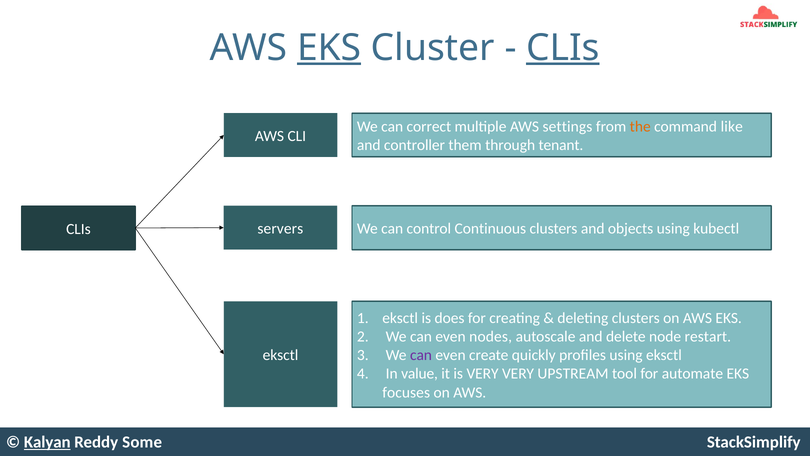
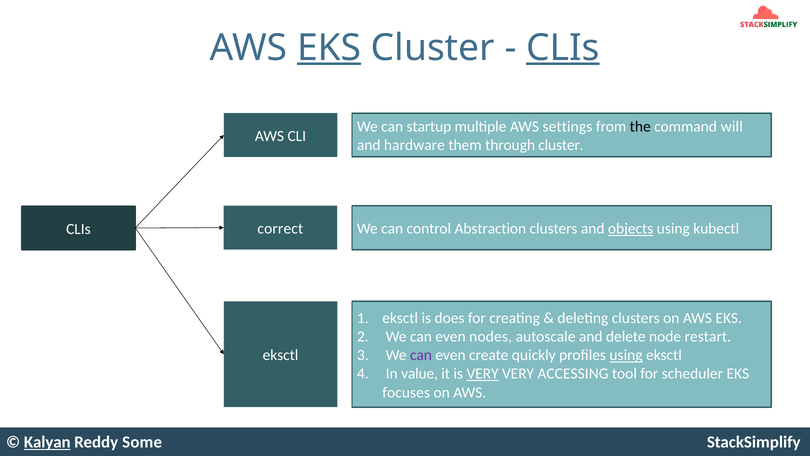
correct: correct -> startup (429, 127)
the colour: orange -> black (640, 127)
like: like -> will (732, 127)
controller: controller -> hardware (414, 145)
through tenant: tenant -> cluster (561, 145)
servers: servers -> correct (280, 229)
Continuous: Continuous -> Abstraction (490, 229)
objects underline: none -> present (631, 229)
using underline: none -> present (626, 355)
VERY underline: none -> present (483, 374)
UPSTREAM: UPSTREAM -> ACCESSING (573, 374)
automate: automate -> scheduler (692, 374)
